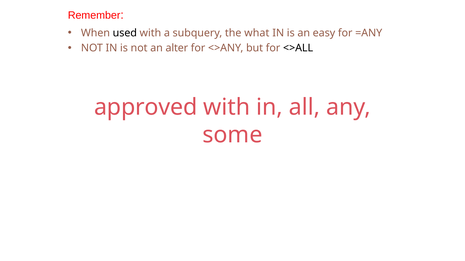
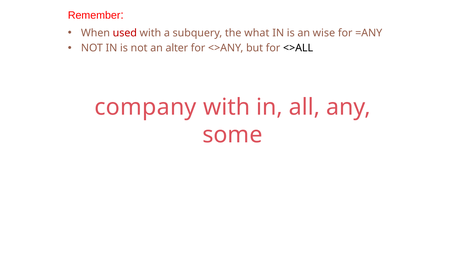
used colour: black -> red (125, 33)
easy: easy -> wise (324, 33)
approved: approved -> company (146, 107)
